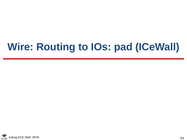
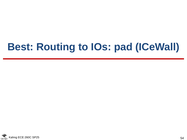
Wire: Wire -> Best (20, 47)
